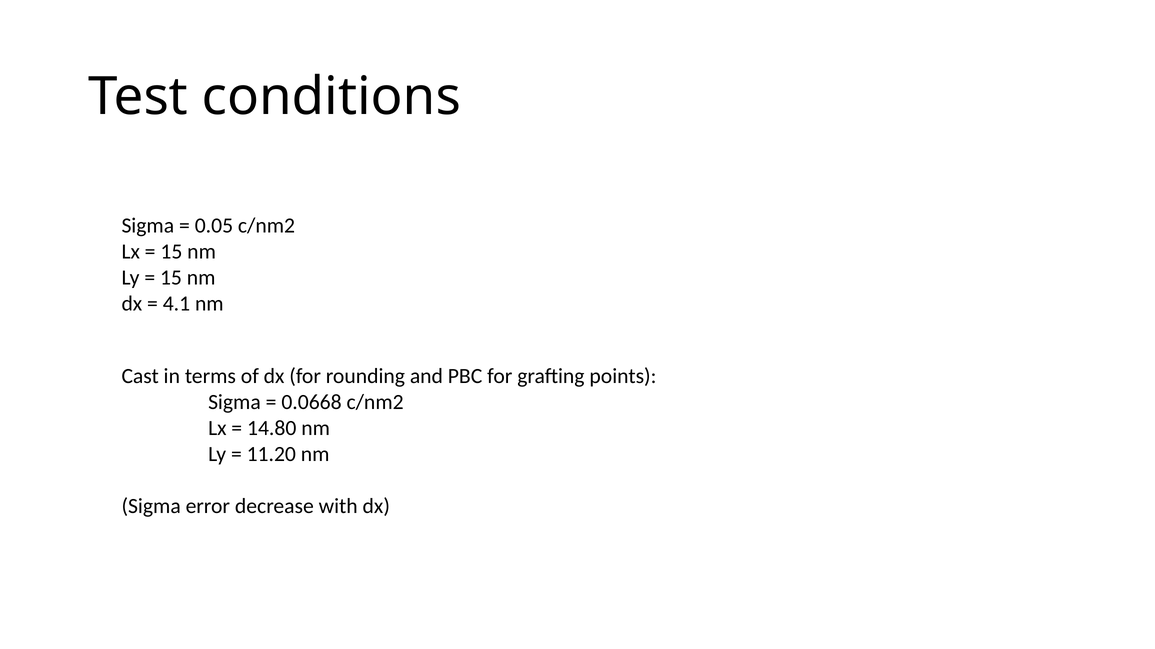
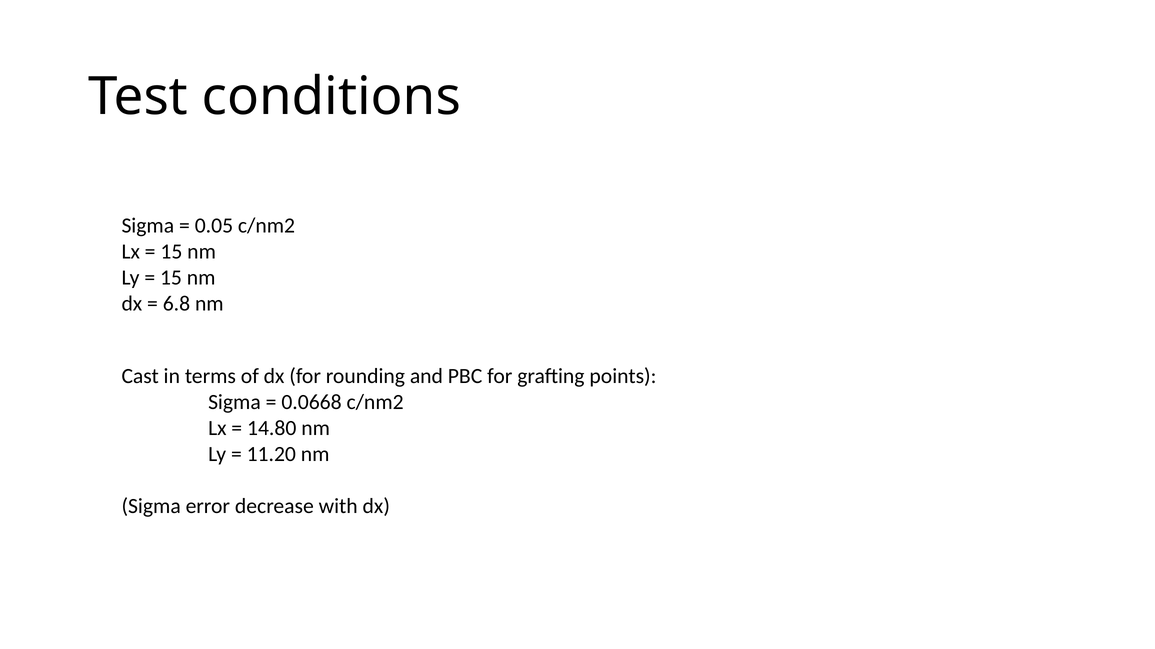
4.1: 4.1 -> 6.8 (176, 304)
